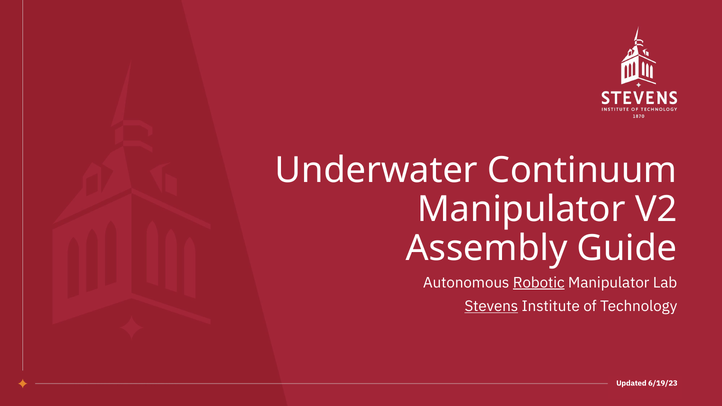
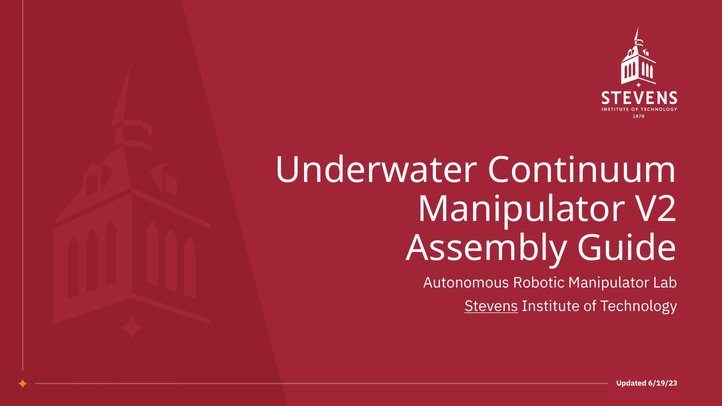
Robotic underline: present -> none (539, 283)
